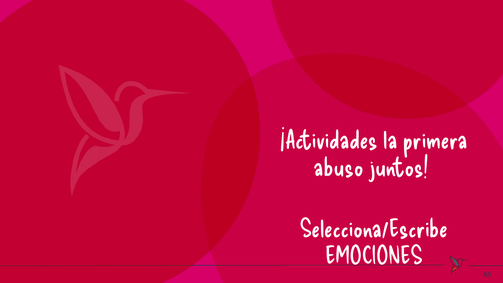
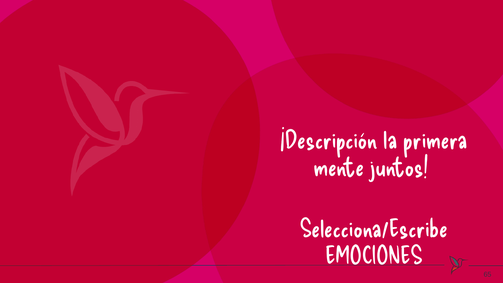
¡Actividades: ¡Actividades -> ¡Descripción (329, 141)
abuso: abuso -> mente (339, 168)
